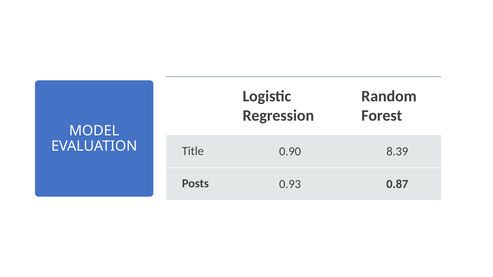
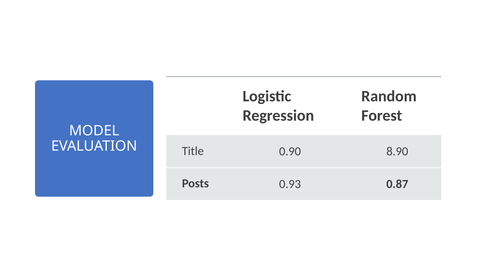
8.39: 8.39 -> 8.90 (397, 152)
